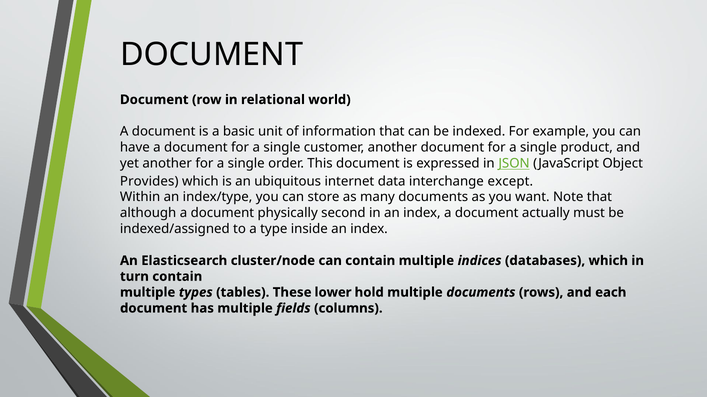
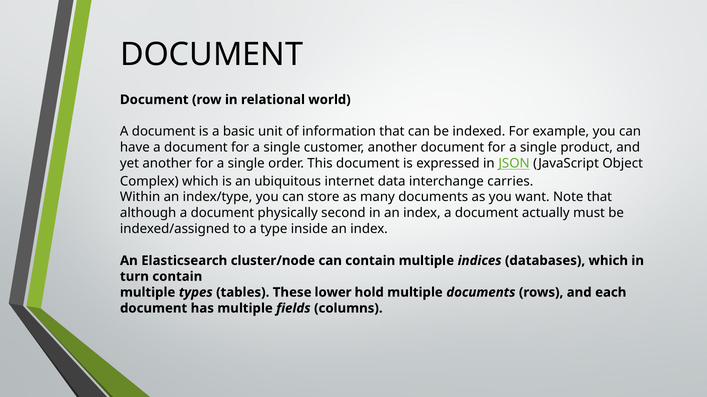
Provides: Provides -> Complex (149, 181)
except: except -> carries (510, 181)
